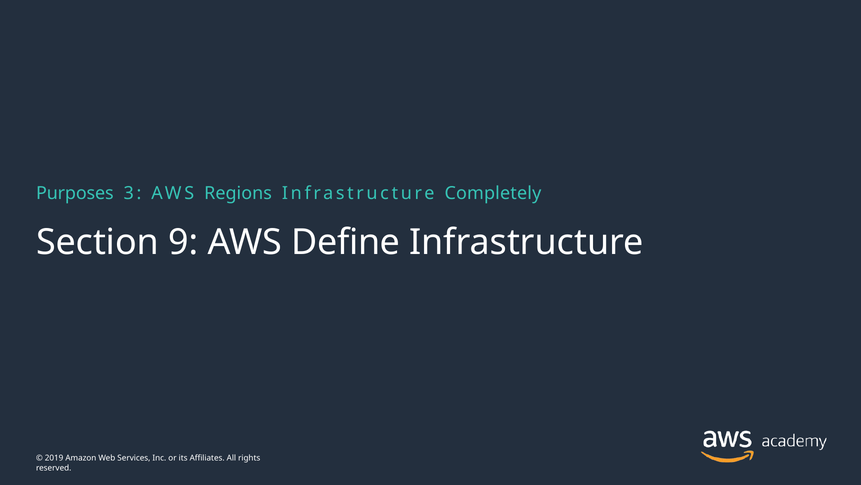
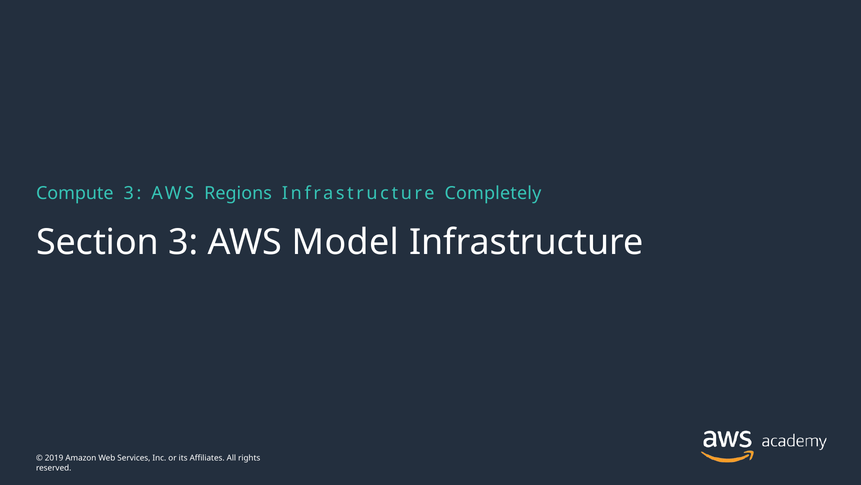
Purposes: Purposes -> Compute (75, 193)
Section 9: 9 -> 3 (183, 242)
Define: Define -> Model (345, 242)
